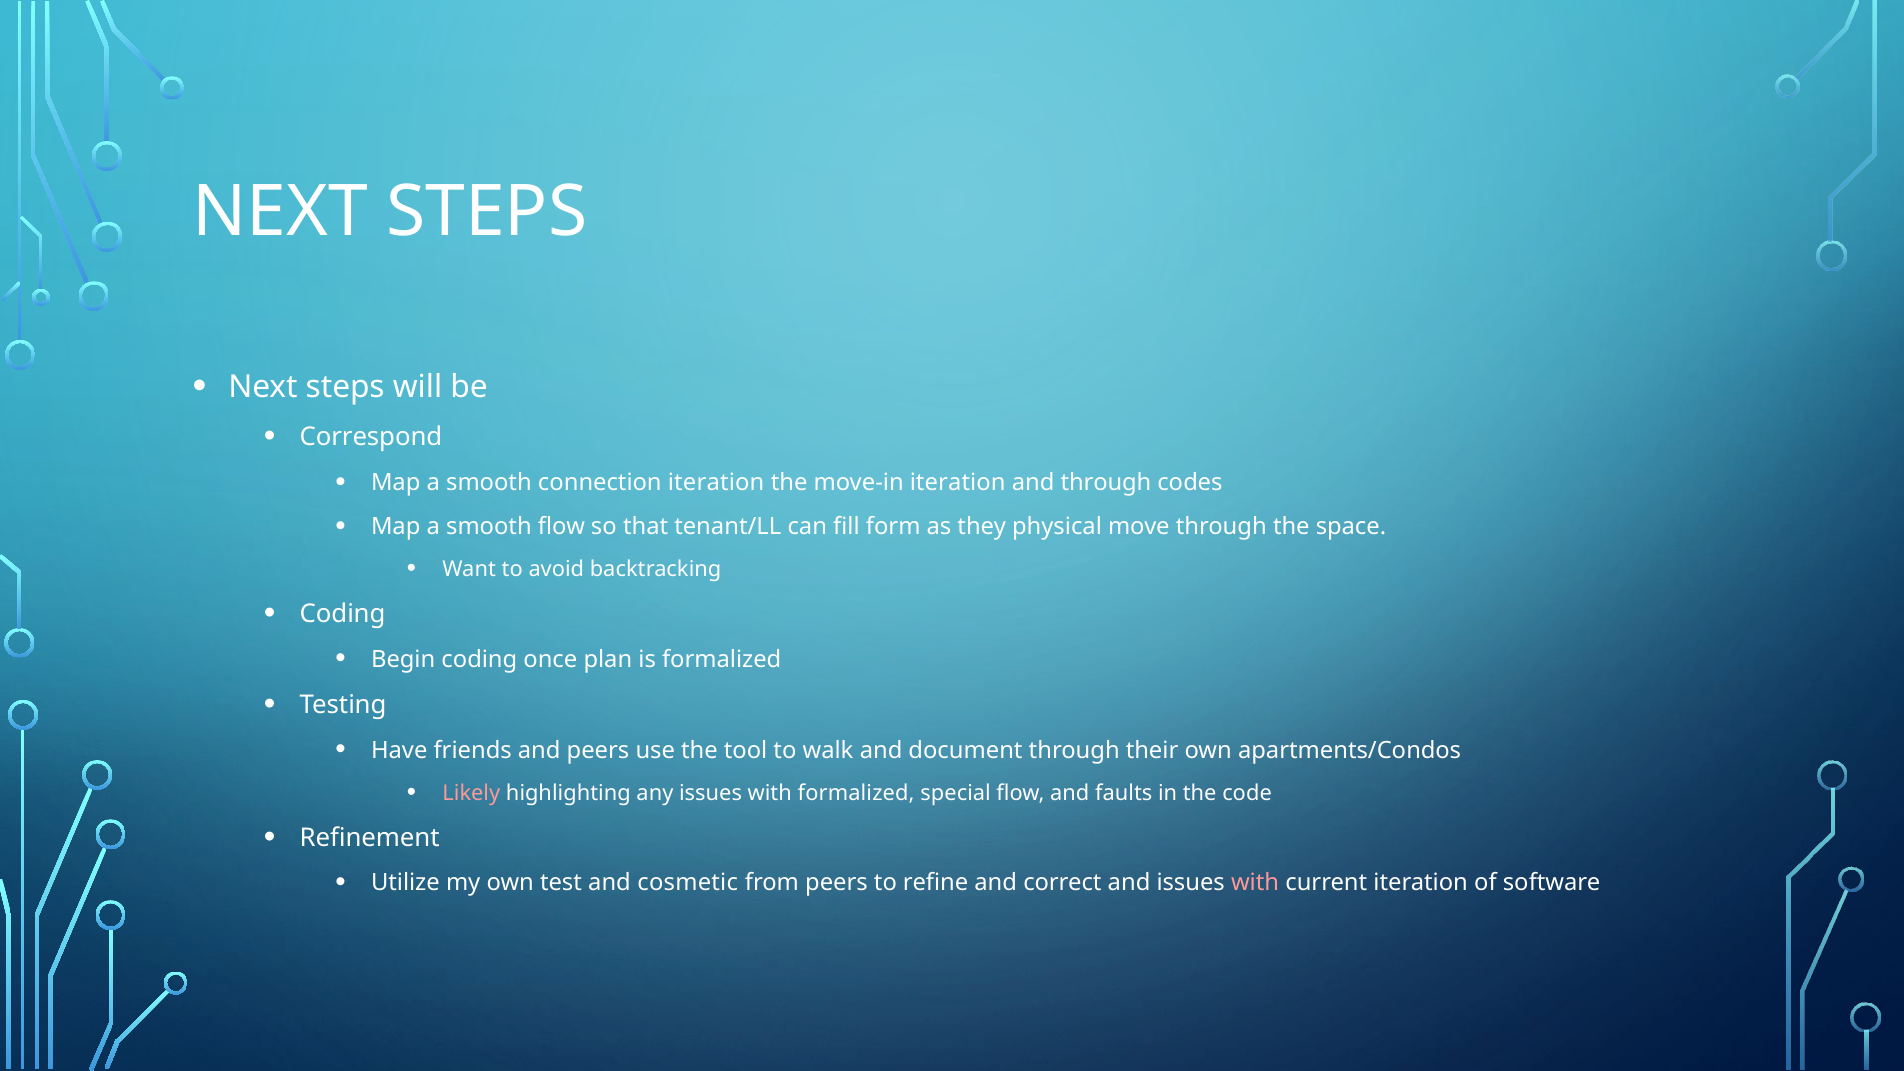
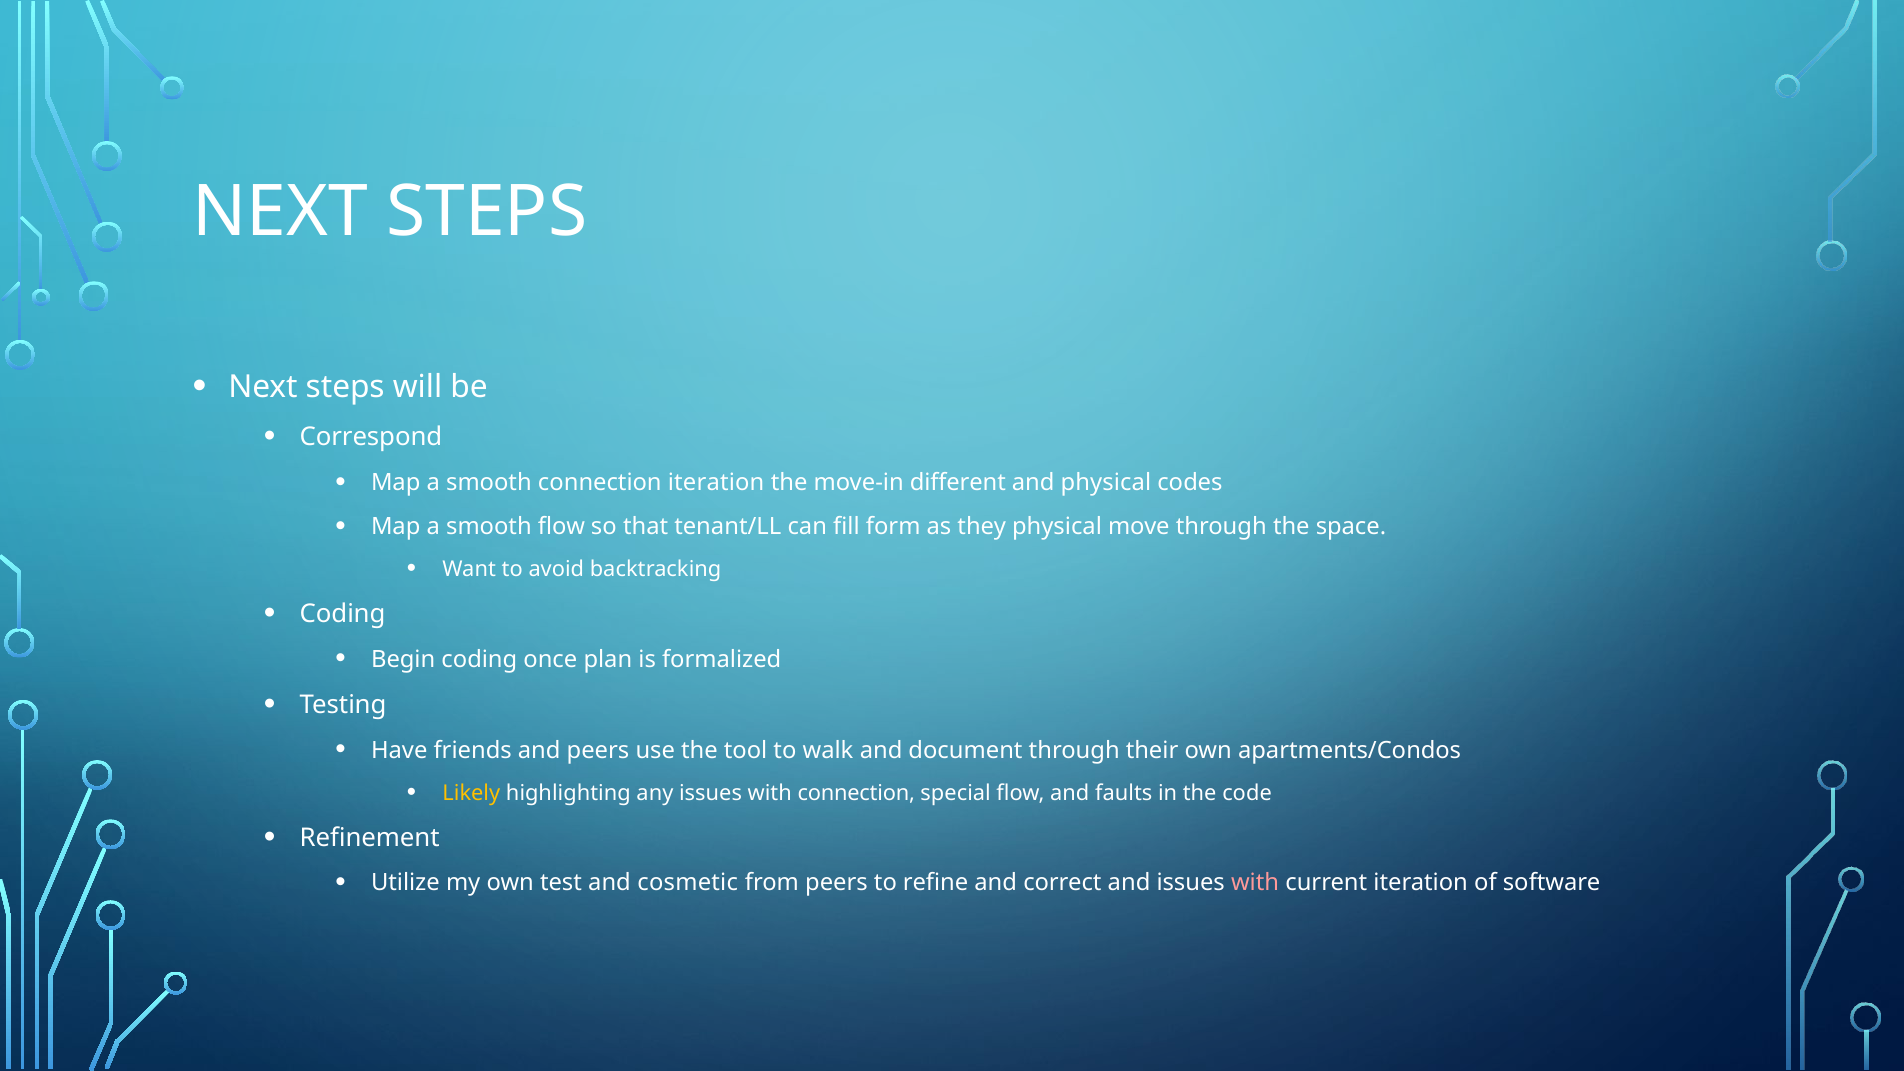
move-in iteration: iteration -> different (958, 483)
and through: through -> physical (1106, 483)
Likely colour: pink -> yellow (471, 793)
with formalized: formalized -> connection (856, 793)
